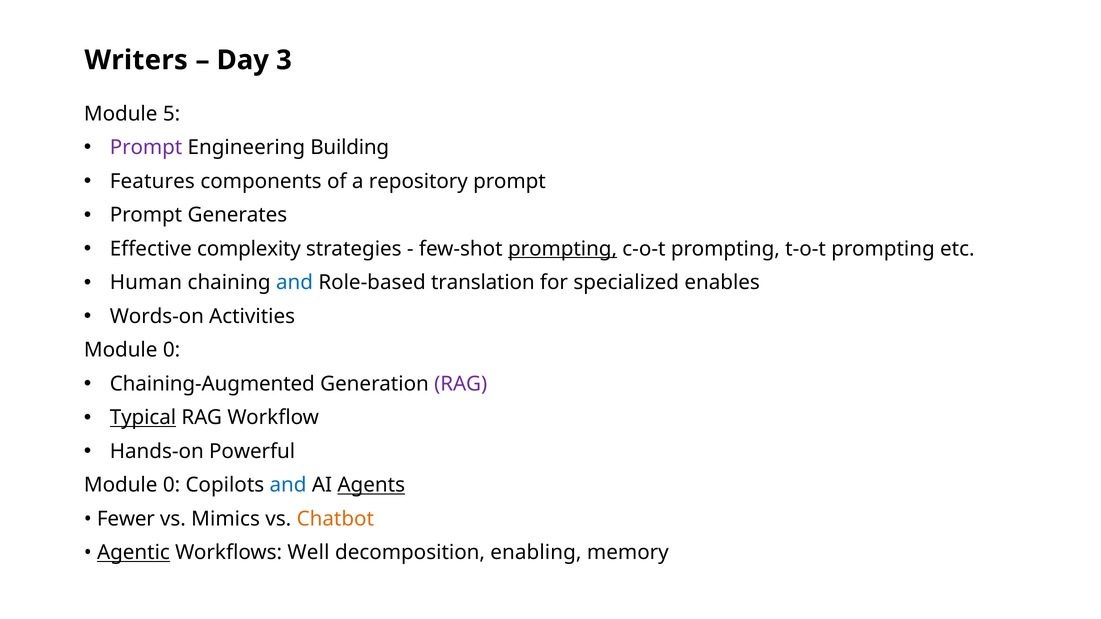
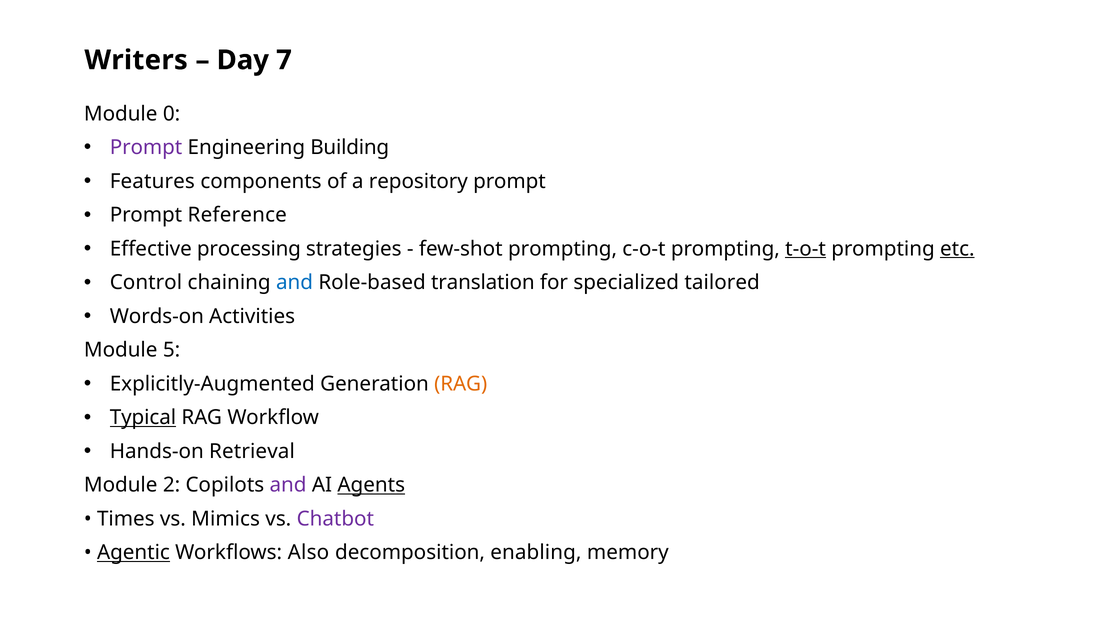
3: 3 -> 7 (284, 60)
5: 5 -> 0 (172, 114)
Generates: Generates -> Reference (237, 215)
complexity: complexity -> processing (249, 249)
prompting underline: present -> none (563, 249)
t-o-t underline: none -> present (806, 249)
etc underline: none -> present (957, 249)
Human: Human -> Control (146, 283)
enables: enables -> tailored (722, 283)
0: 0 -> 5 (172, 350)
Chaining-Augmented: Chaining-Augmented -> Explicitly-Augmented (212, 384)
RAG colour: purple -> orange (461, 384)
Powerful: Powerful -> Retrieval (252, 452)
0: 0 -> 2 (172, 485)
and colour: blue -> purple (288, 485)
Fewer: Fewer -> Times (126, 519)
Chatbot colour: orange -> purple (335, 519)
Well: Well -> Also (308, 553)
